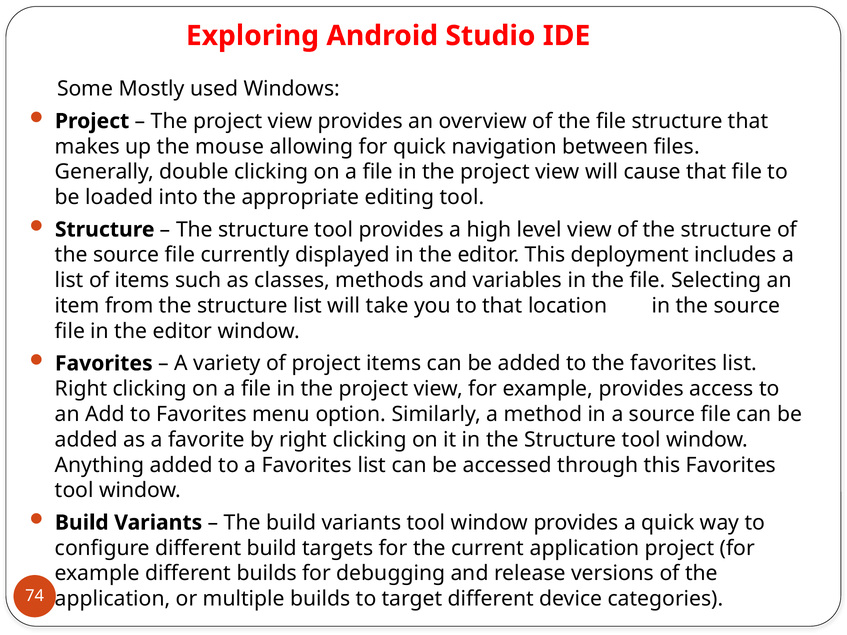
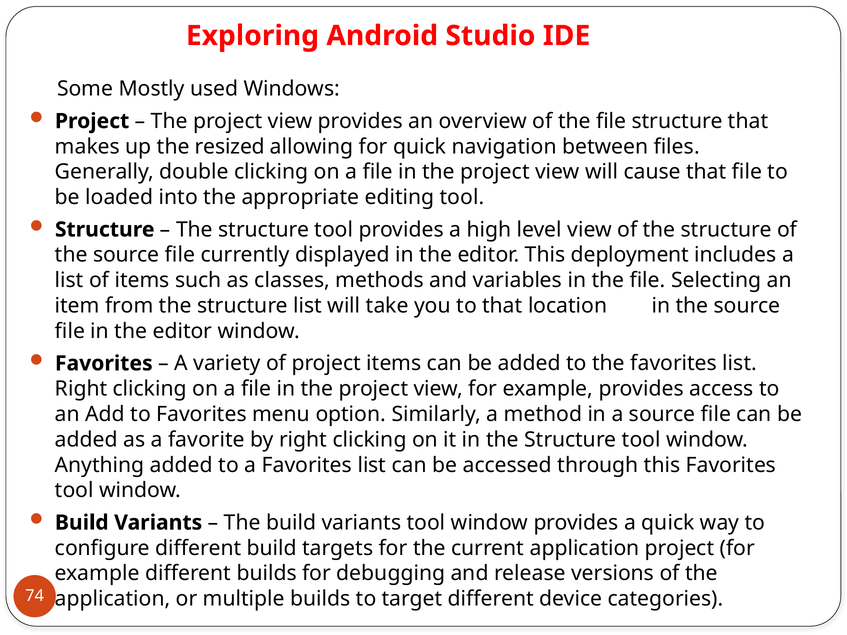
mouse: mouse -> resized (230, 147)
